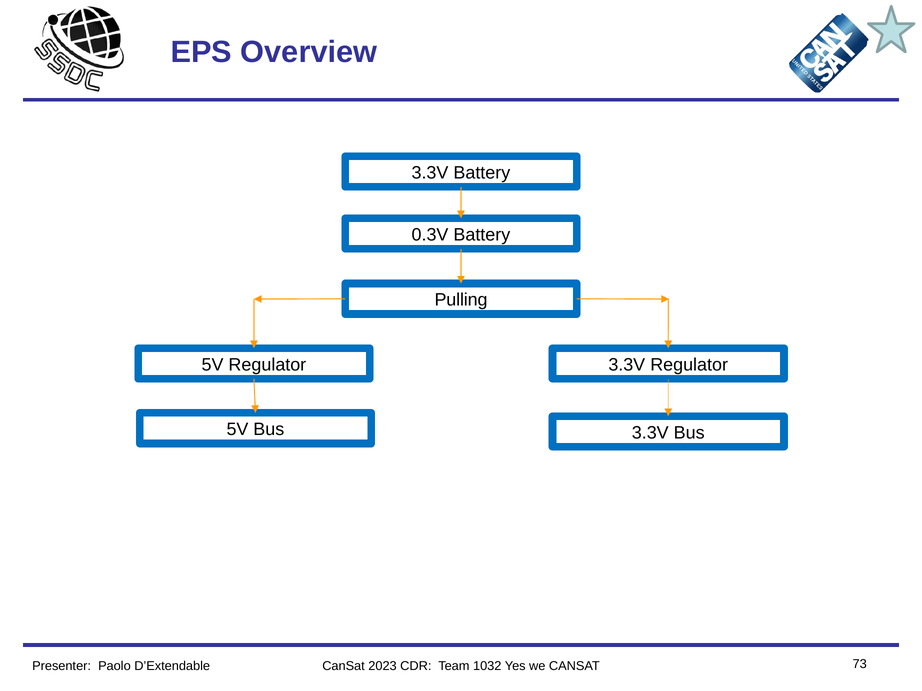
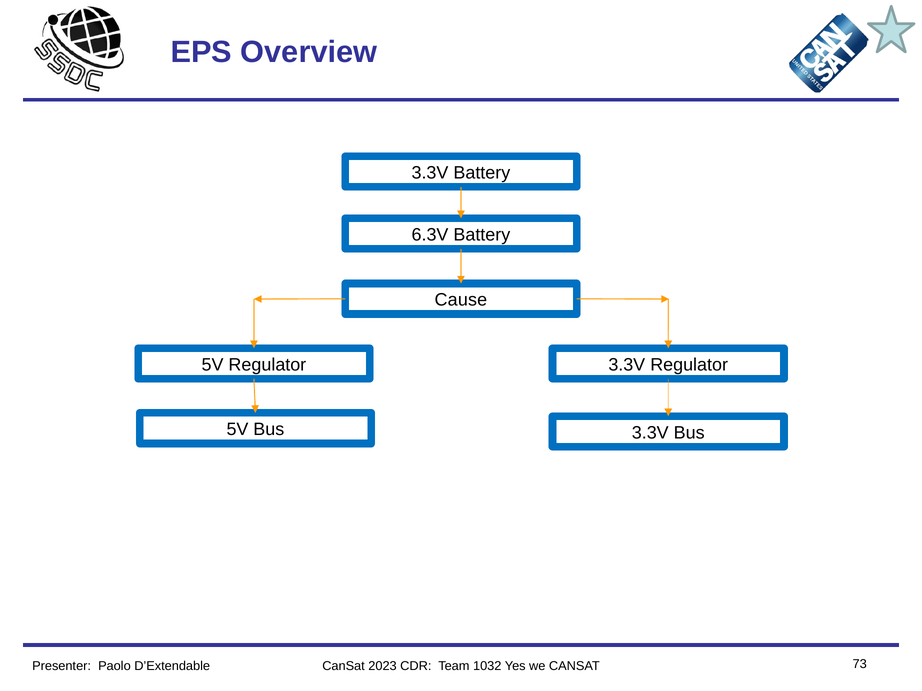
0.3V: 0.3V -> 6.3V (430, 235)
Pulling: Pulling -> Cause (461, 300)
